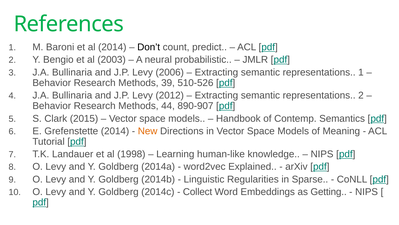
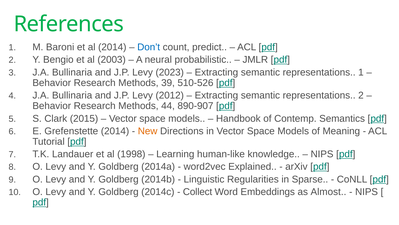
Don’t colour: black -> blue (149, 47)
2006: 2006 -> 2023 (170, 72)
Getting: Getting -> Almost (328, 191)
